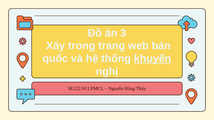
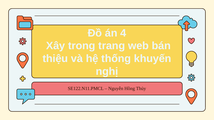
3: 3 -> 4 (123, 33)
quốc: quốc -> thiệu (55, 59)
khuyến underline: present -> none (153, 59)
